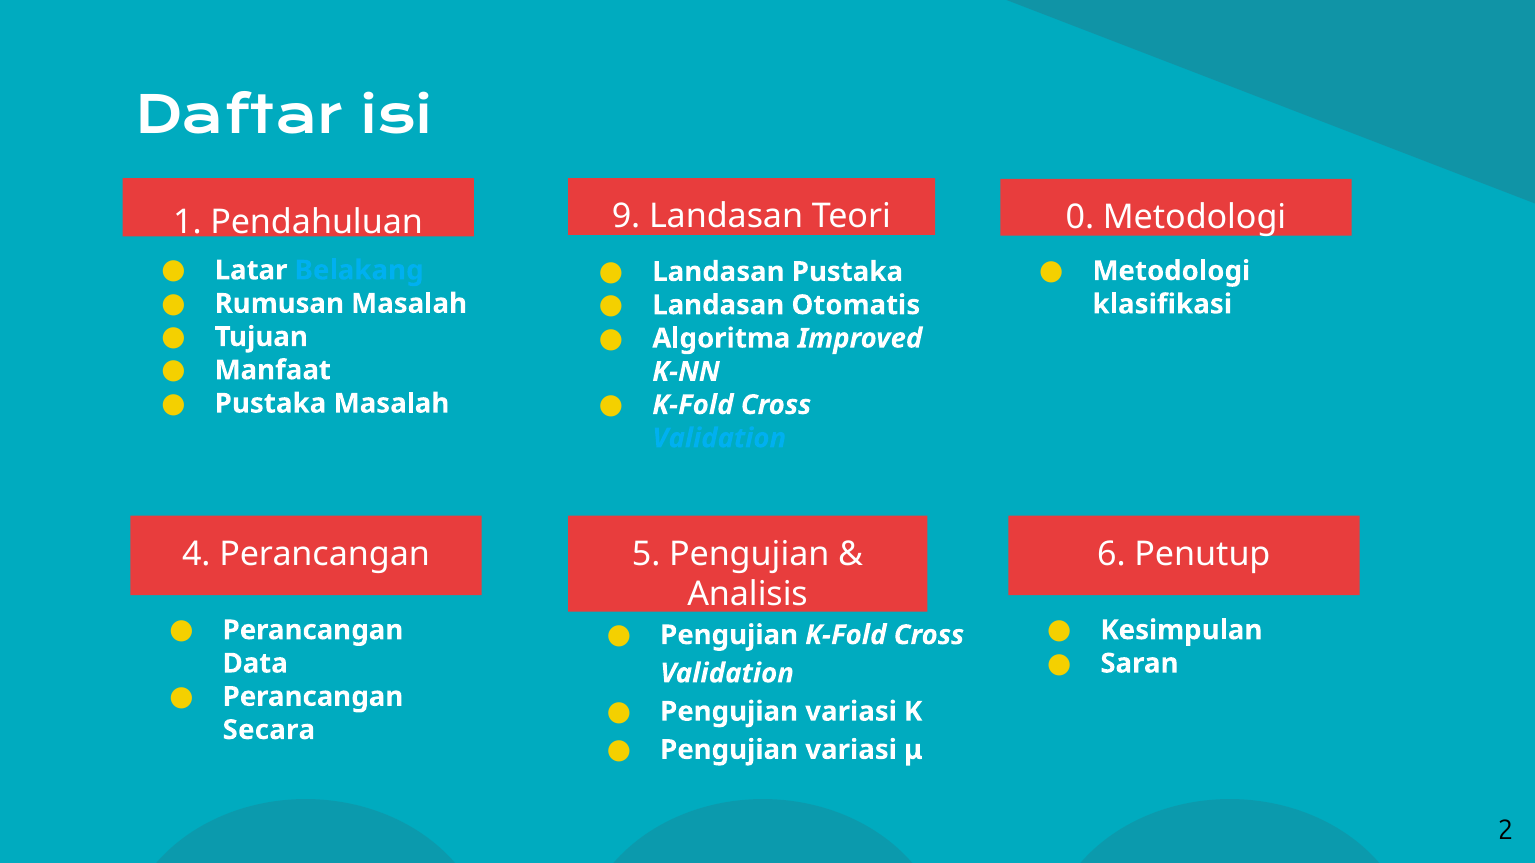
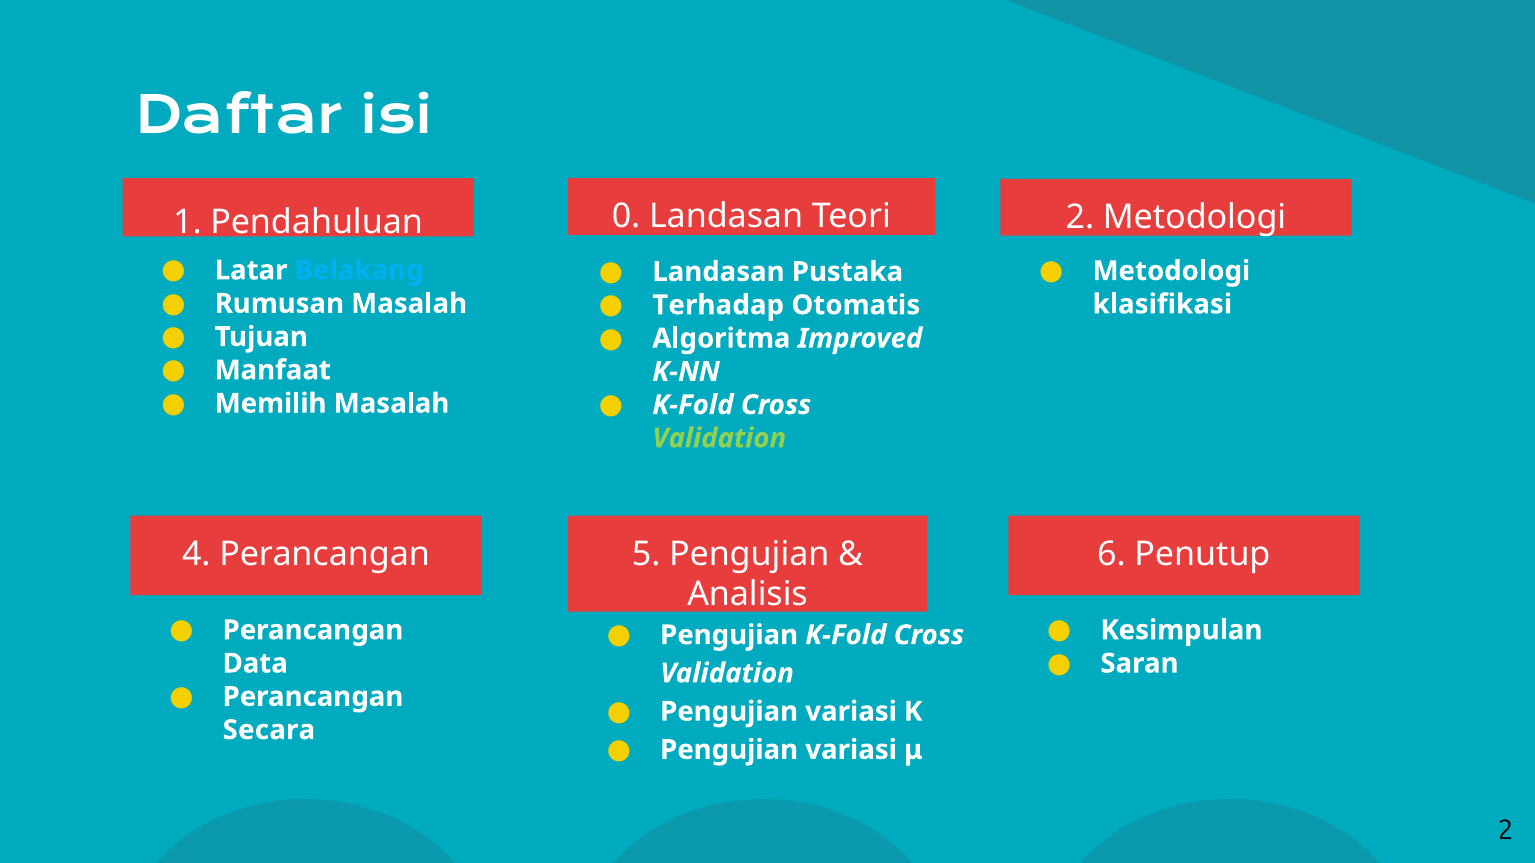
9: 9 -> 0 (626, 216)
Teori 0: 0 -> 2 (1080, 217)
Landasan: Landasan -> Terhadap (718, 305)
Pustaka: Pustaka -> Memilih (271, 404)
Validation colour: light blue -> light green (719, 438)
